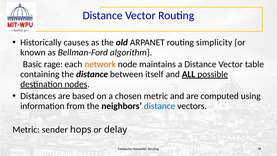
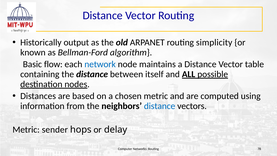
causes: causes -> output (76, 42)
rage: rage -> flow (53, 64)
network colour: orange -> blue (100, 64)
